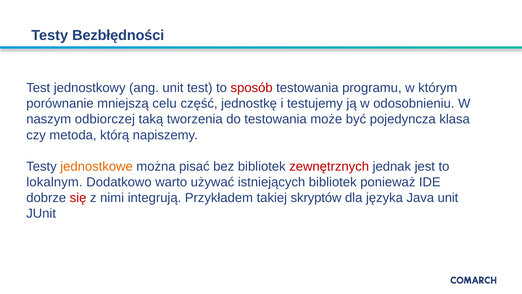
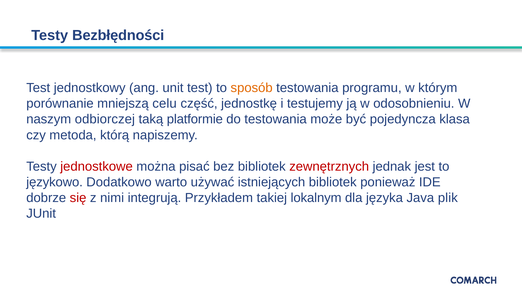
sposób colour: red -> orange (252, 88)
tworzenia: tworzenia -> platformie (195, 119)
jednostkowe colour: orange -> red (97, 166)
lokalnym: lokalnym -> językowo (55, 182)
skryptów: skryptów -> lokalnym (316, 198)
Java unit: unit -> plik (448, 198)
